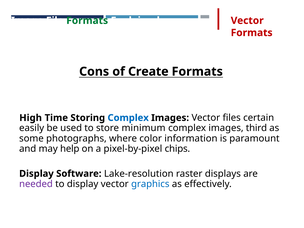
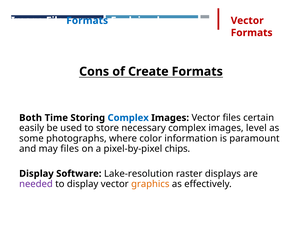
Formats colour: green -> blue (87, 21)
High: High -> Both (31, 118)
minimum: minimum -> necessary (144, 128)
third: third -> level (256, 128)
may help: help -> files (70, 149)
graphics colour: blue -> orange (150, 184)
